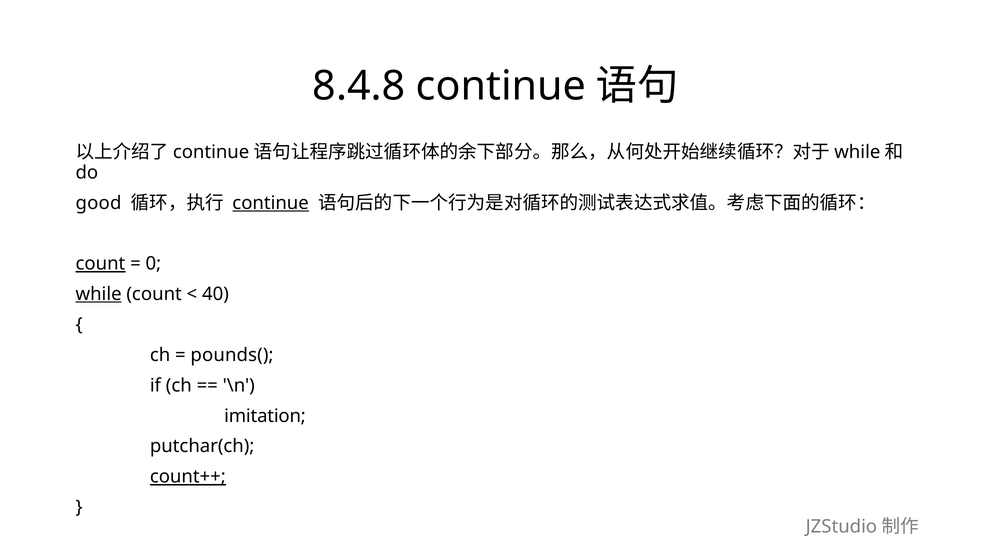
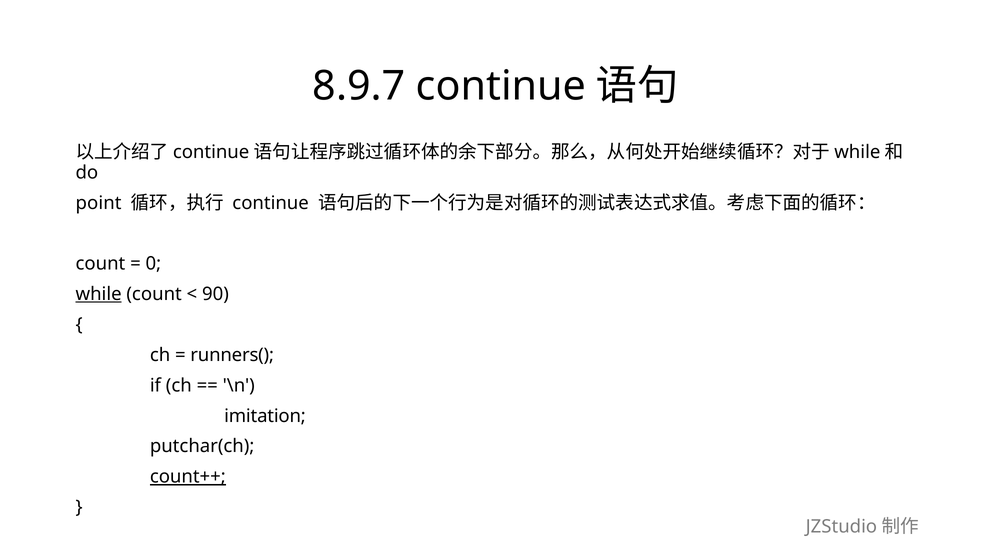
8.4.8: 8.4.8 -> 8.9.7 (359, 86)
good: good -> point (99, 203)
continue underline: present -> none (271, 203)
count underline: present -> none (100, 263)
40: 40 -> 90 (215, 294)
pounds(: pounds( -> runners( (232, 355)
